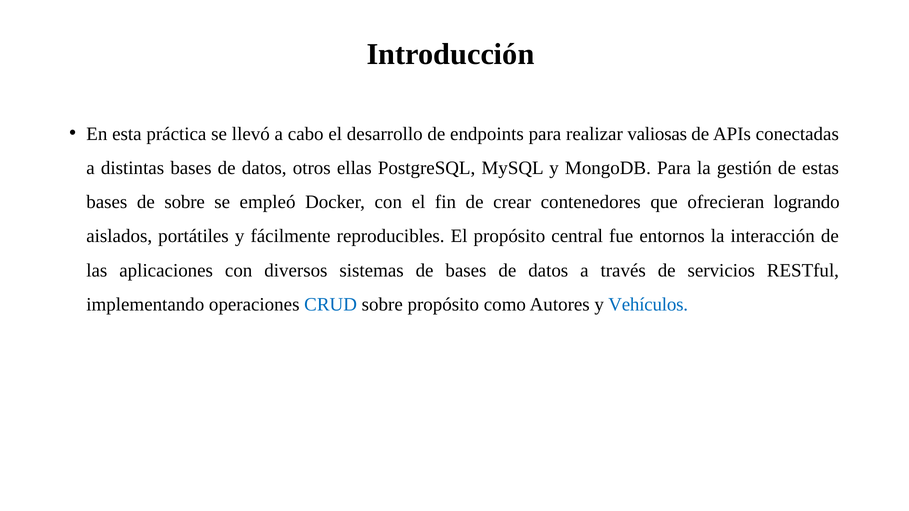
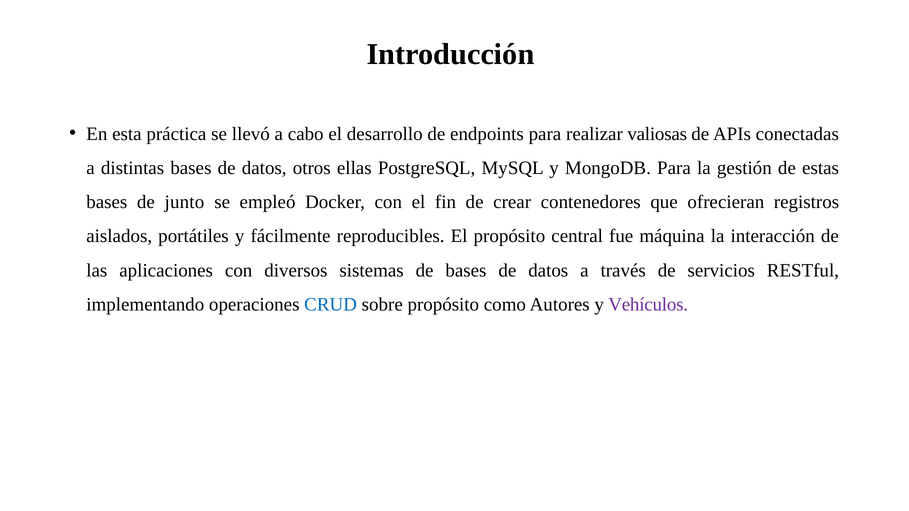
de sobre: sobre -> junto (184, 202)
logrando: logrando -> registros (807, 202)
entornos: entornos -> máquina (672, 236)
Vehículos colour: blue -> purple (648, 305)
